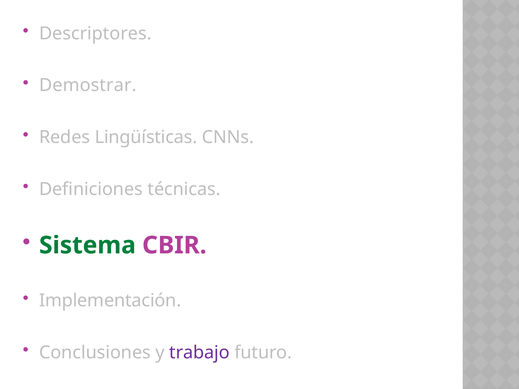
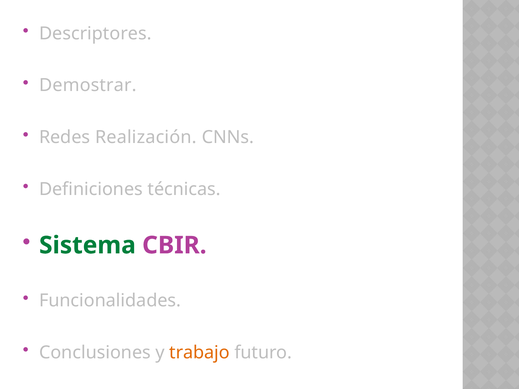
Lingüísticas: Lingüísticas -> Realización (146, 137)
Implementación: Implementación -> Funcionalidades (110, 301)
trabajo colour: purple -> orange (200, 353)
